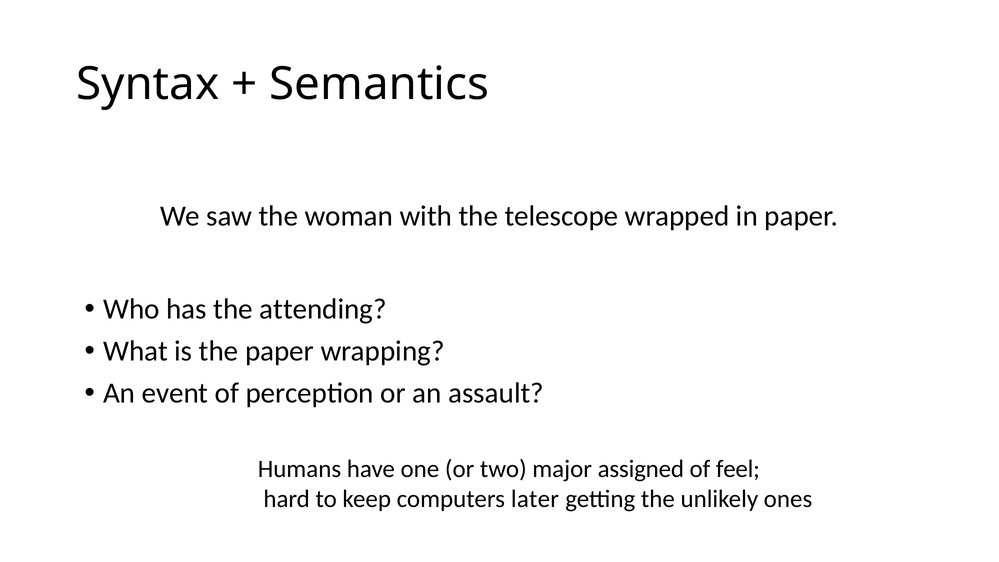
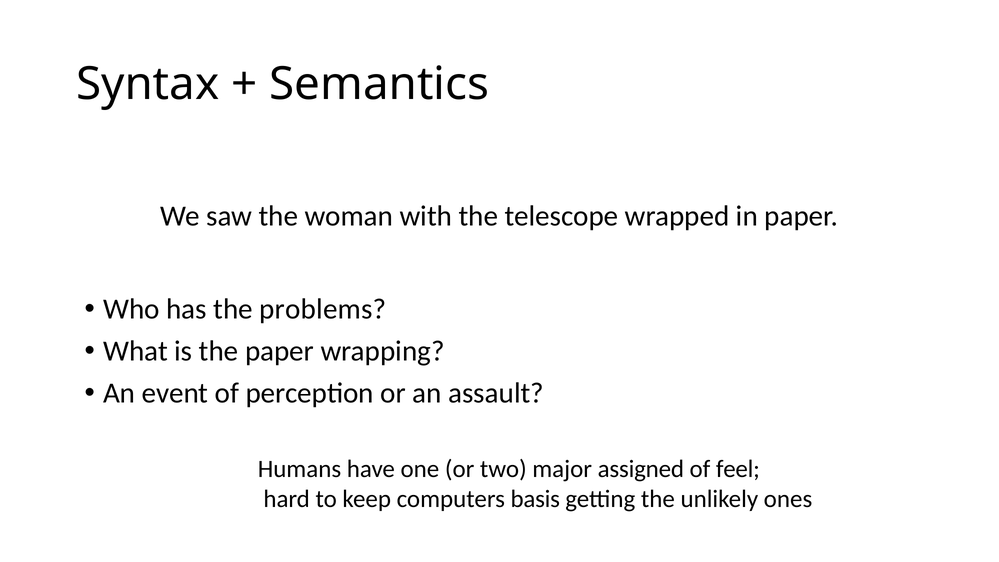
attending: attending -> problems (323, 309)
later: later -> basis (535, 499)
